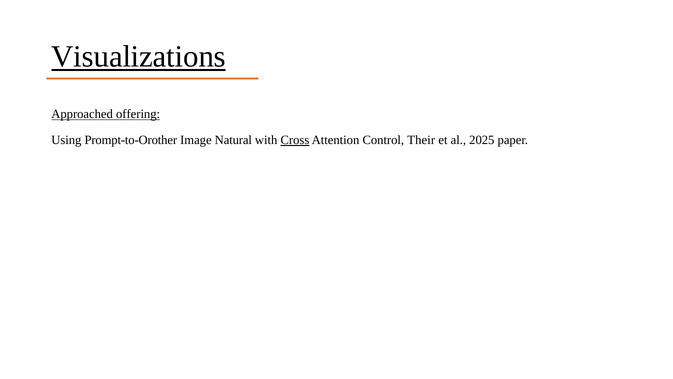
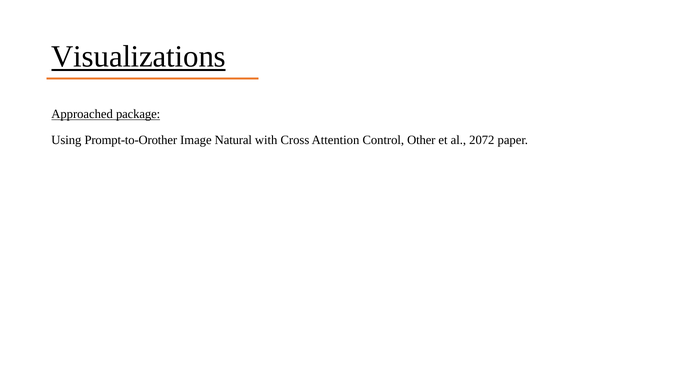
offering: offering -> package (138, 114)
Cross underline: present -> none (295, 140)
Their: Their -> Other (421, 140)
2025: 2025 -> 2072 (482, 140)
